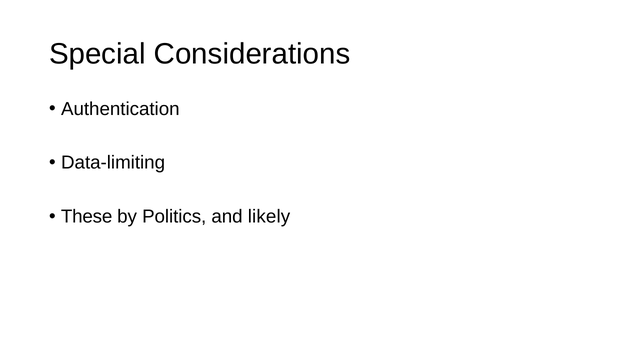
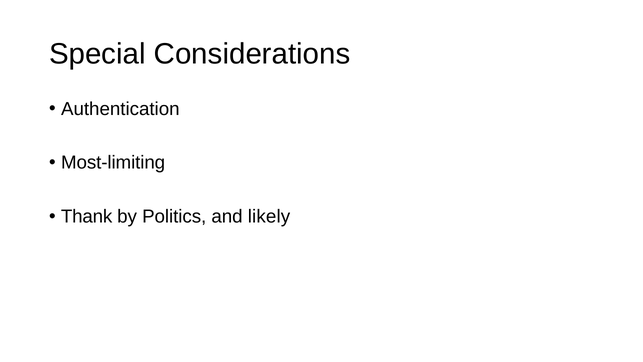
Data-limiting: Data-limiting -> Most-limiting (113, 163)
These: These -> Thank (87, 217)
